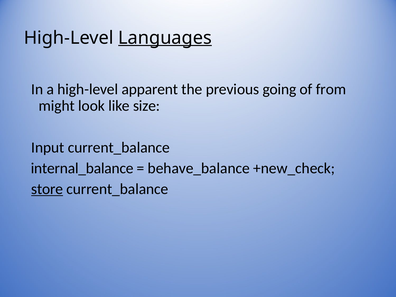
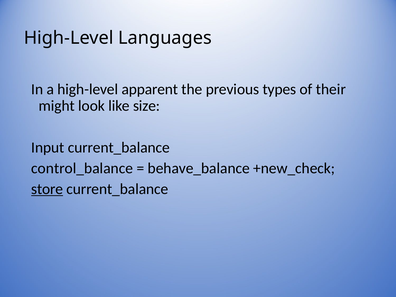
Languages underline: present -> none (165, 38)
going: going -> types (279, 89)
from: from -> their (331, 89)
internal_balance: internal_balance -> control_balance (82, 168)
